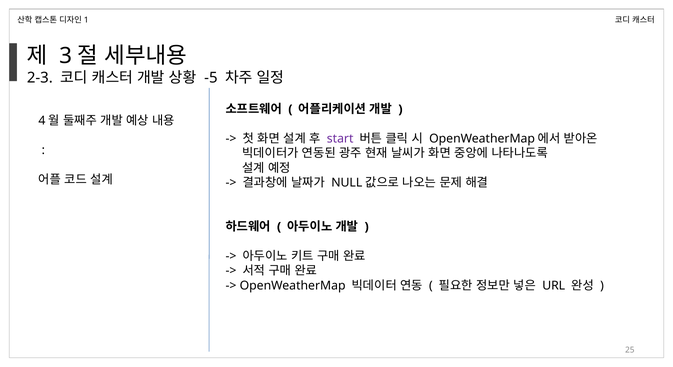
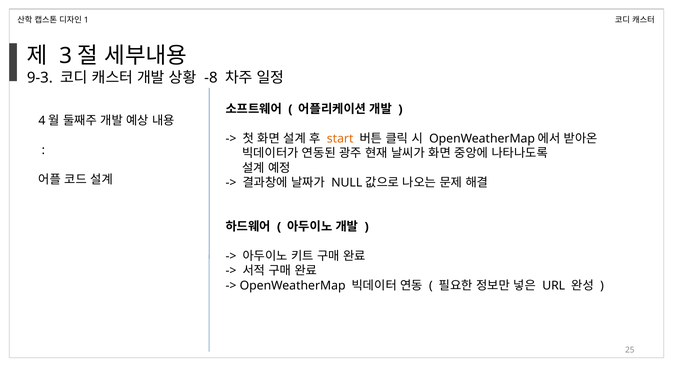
2-3: 2-3 -> 9-3 (40, 78)
-5: -5 -> -8 (211, 78)
start colour: purple -> orange (340, 139)
